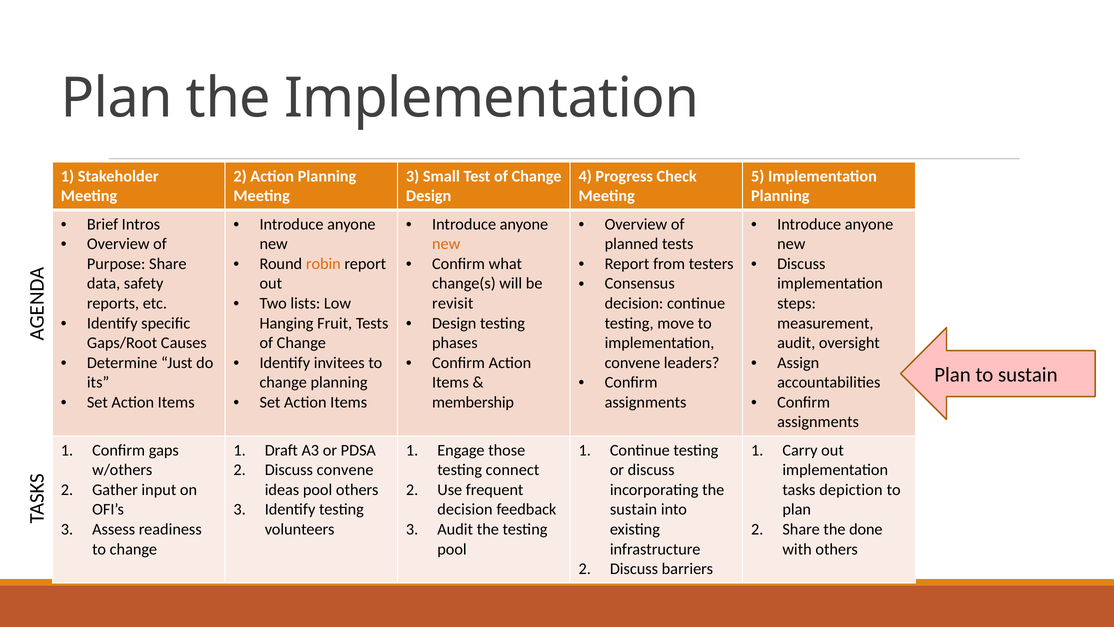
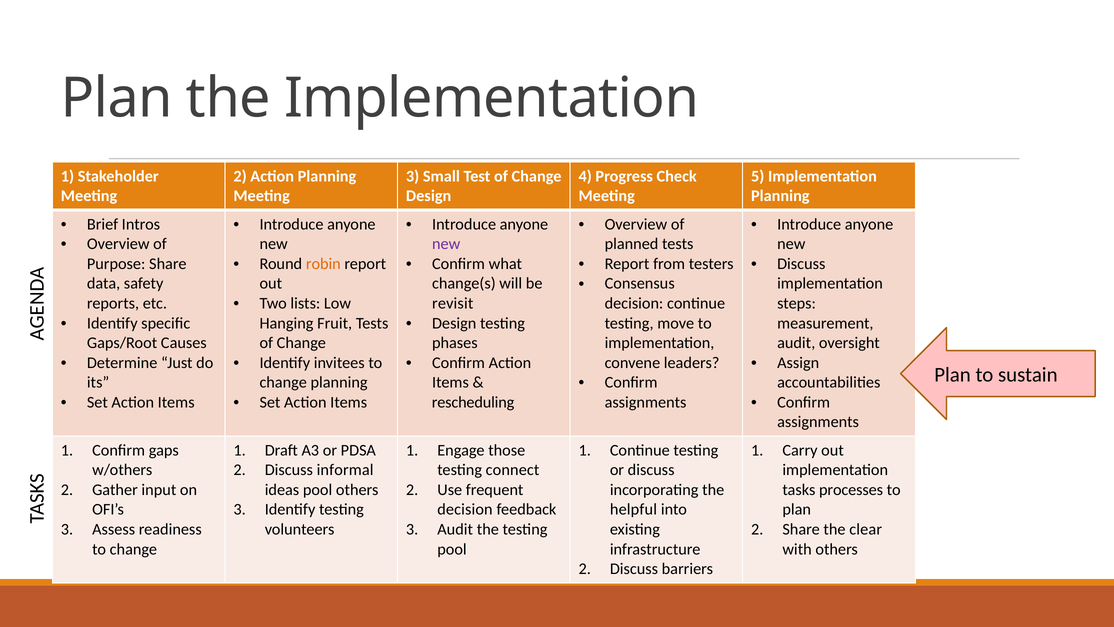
new colour: orange -> purple (446, 244)
membership: membership -> rescheduling (473, 402)
Discuss convene: convene -> informal (345, 470)
depiction: depiction -> processes (851, 490)
sustain: sustain -> helpful (633, 509)
done: done -> clear (866, 529)
